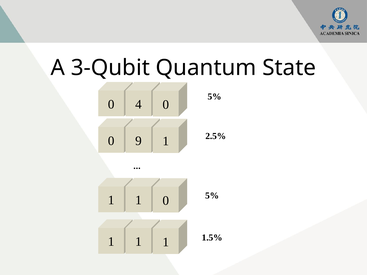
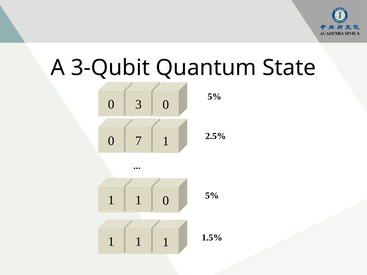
4: 4 -> 3 (138, 104)
9: 9 -> 7 (138, 141)
